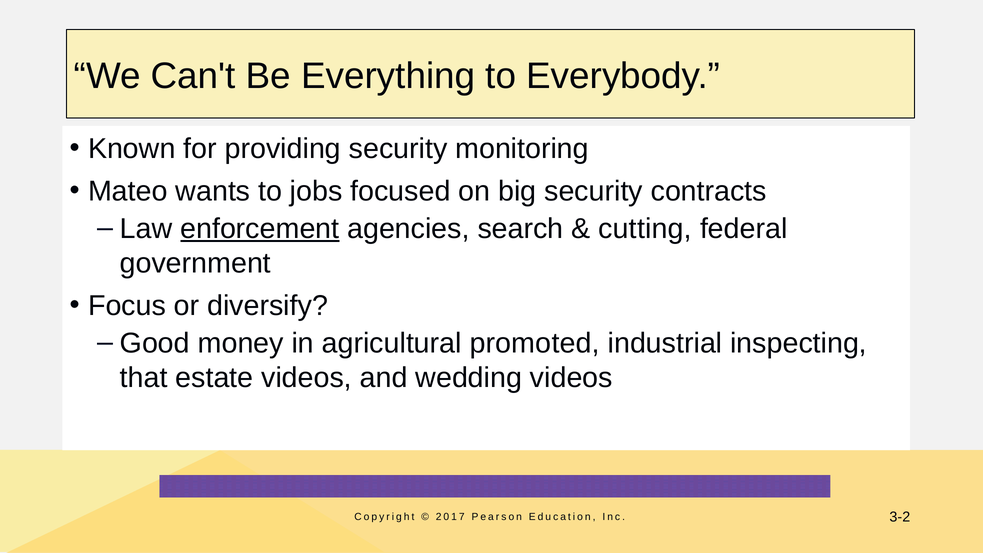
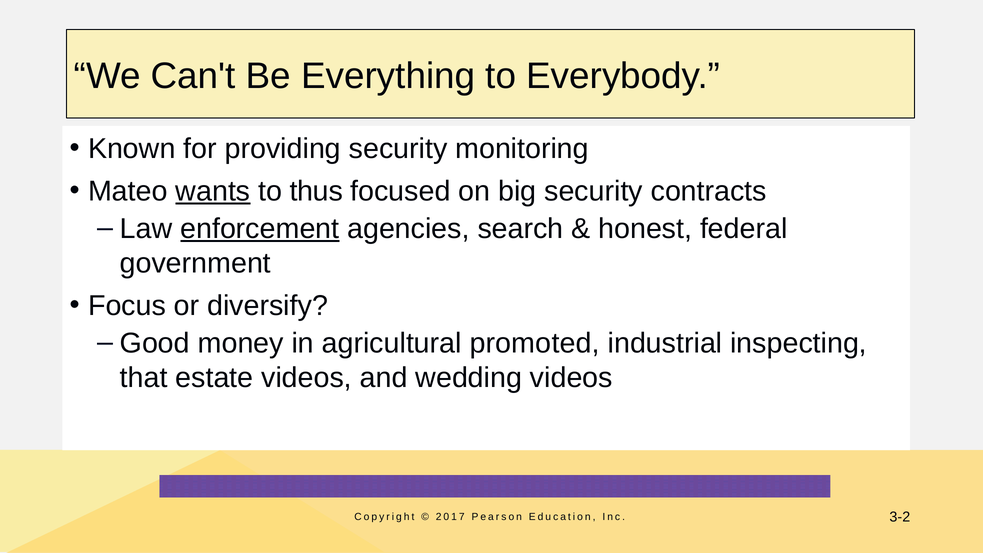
wants underline: none -> present (213, 191)
jobs: jobs -> thus (316, 191)
cutting: cutting -> honest (645, 229)
